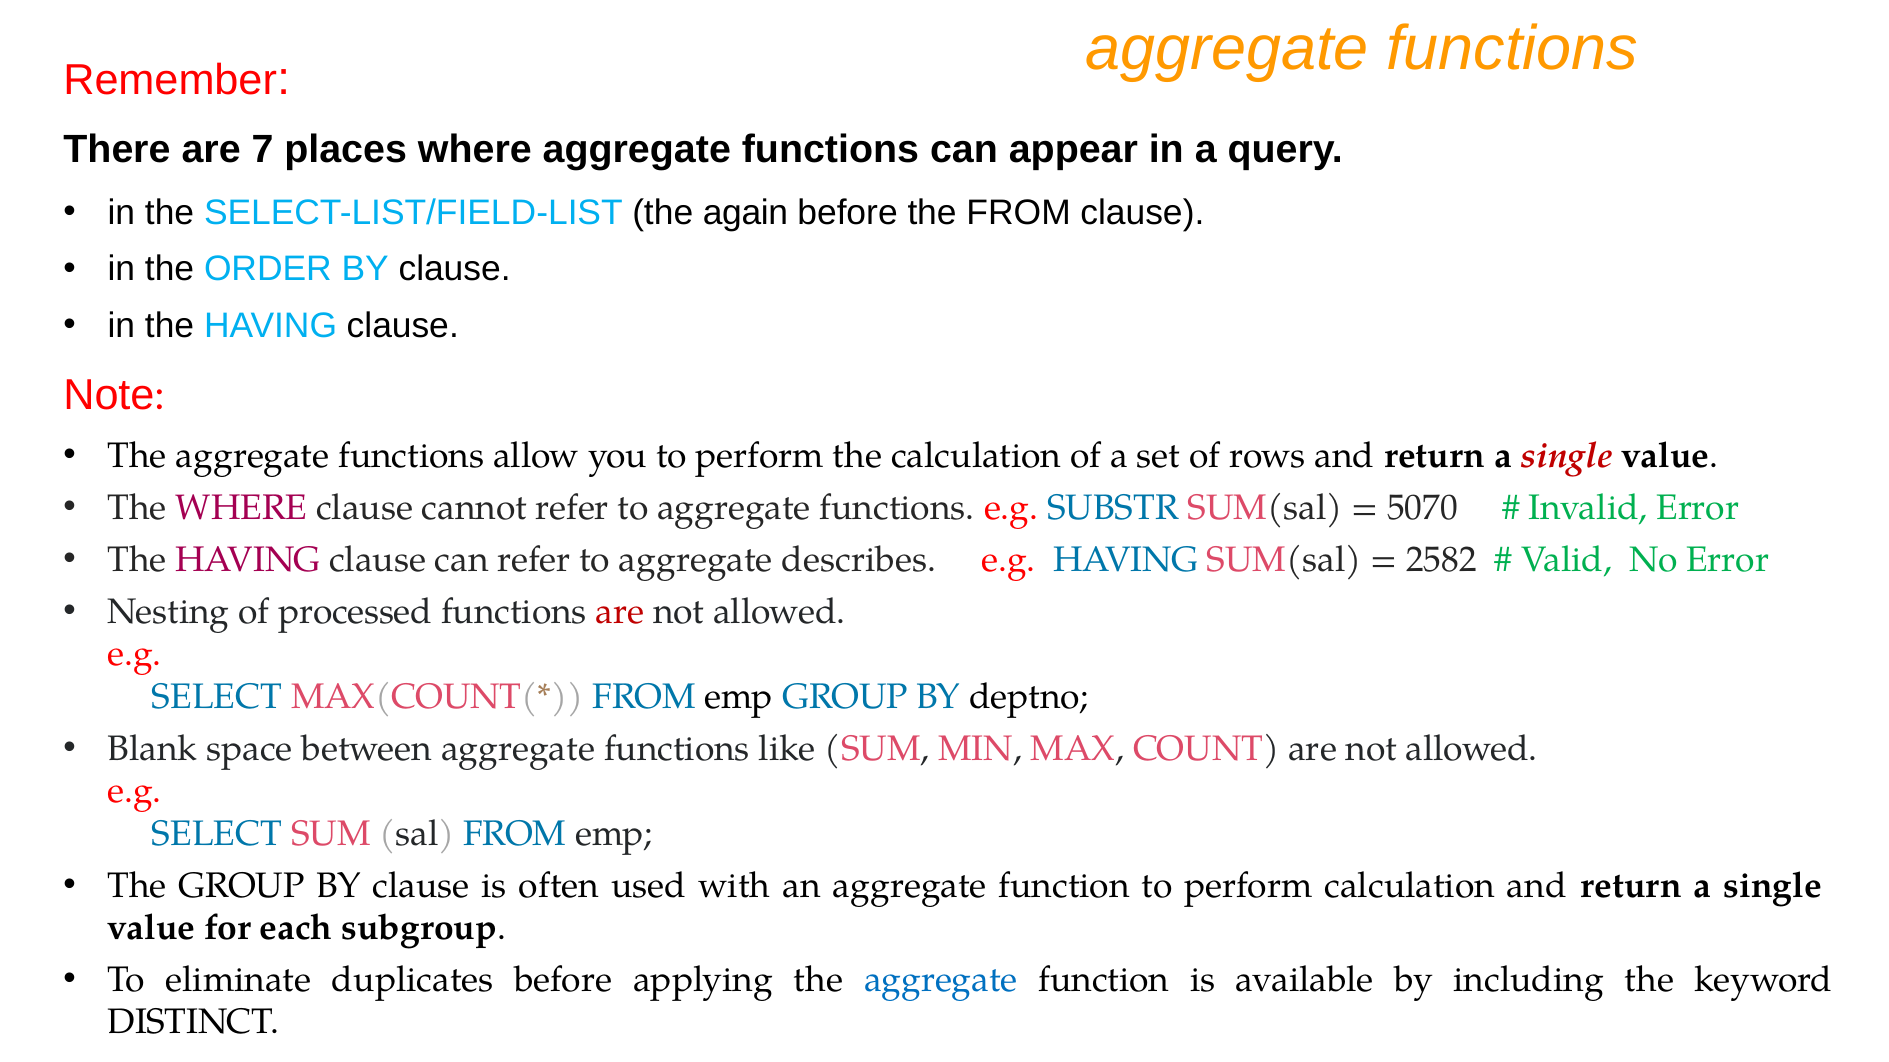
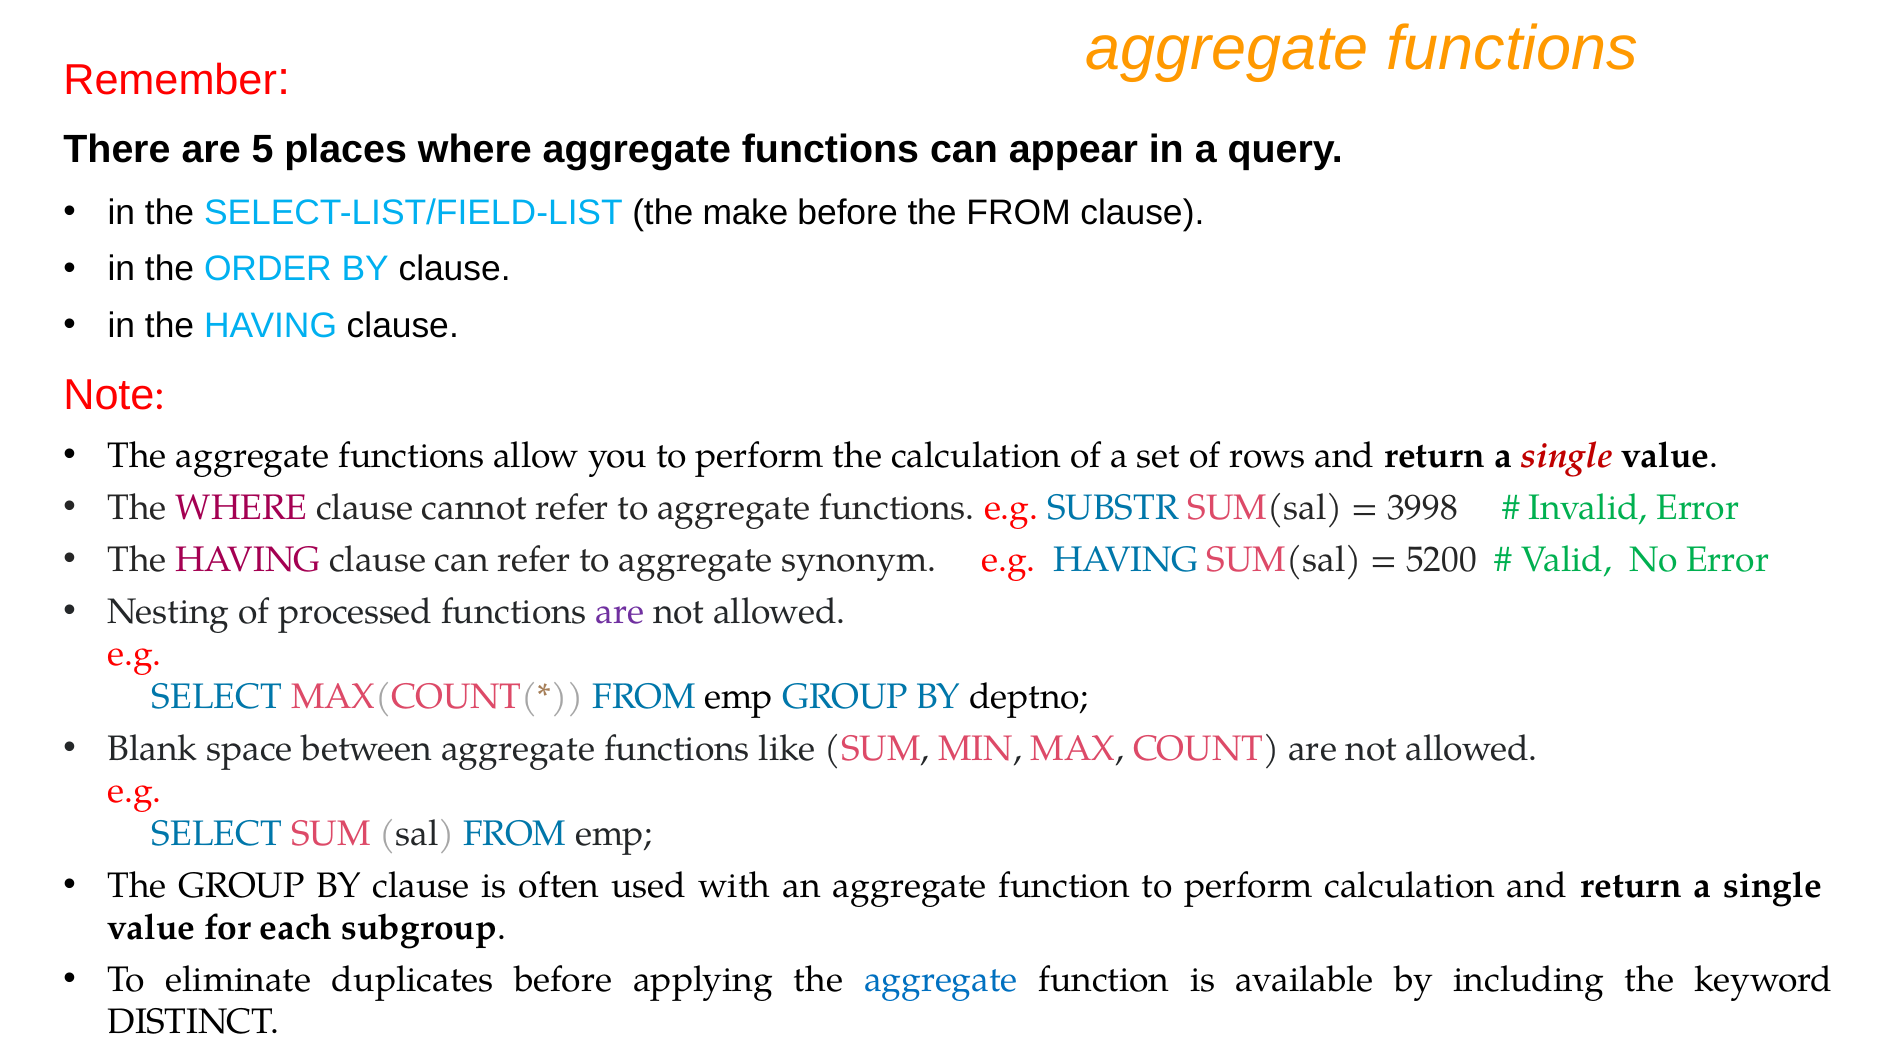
7: 7 -> 5 (263, 149)
again: again -> make (745, 213)
5070: 5070 -> 3998 (1423, 508)
describes: describes -> synonym (859, 560)
2582: 2582 -> 5200 (1442, 560)
are colour: red -> purple (620, 612)
